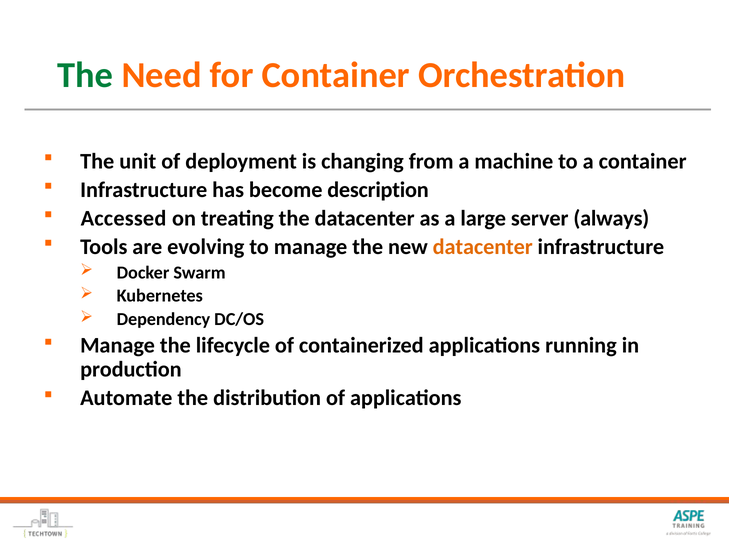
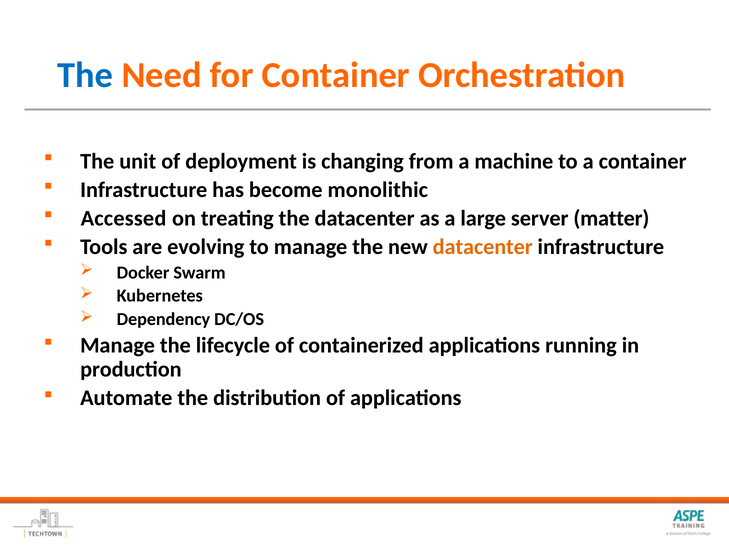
The colour: green -> blue (85, 75)
description: description -> monolithic (378, 190)
always: always -> matter (611, 218)
